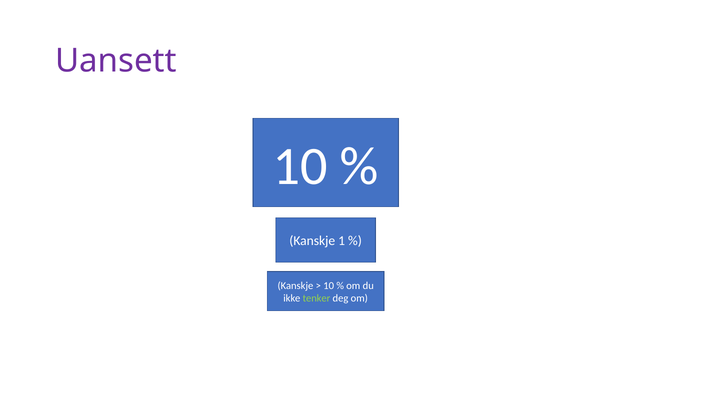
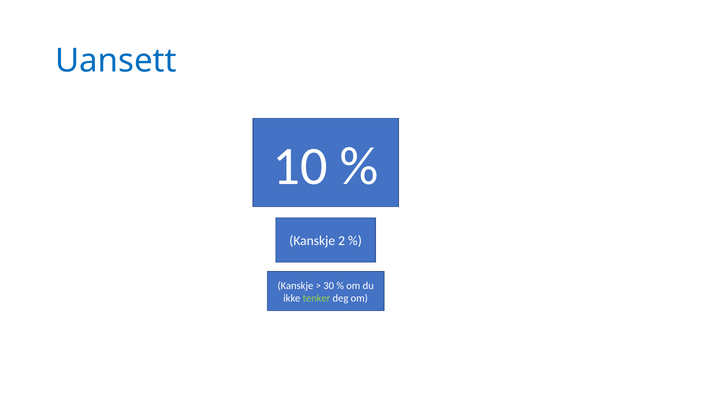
Uansett colour: purple -> blue (116, 61)
1: 1 -> 2 (342, 241)
10: 10 -> 30 (329, 286)
